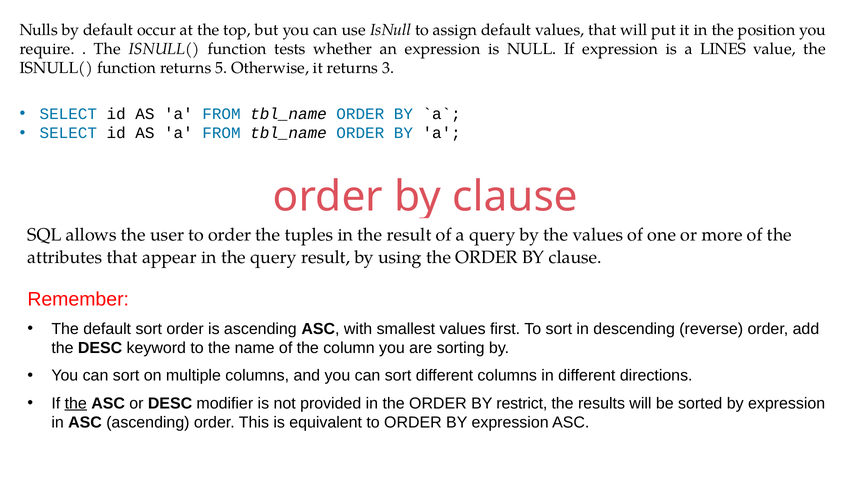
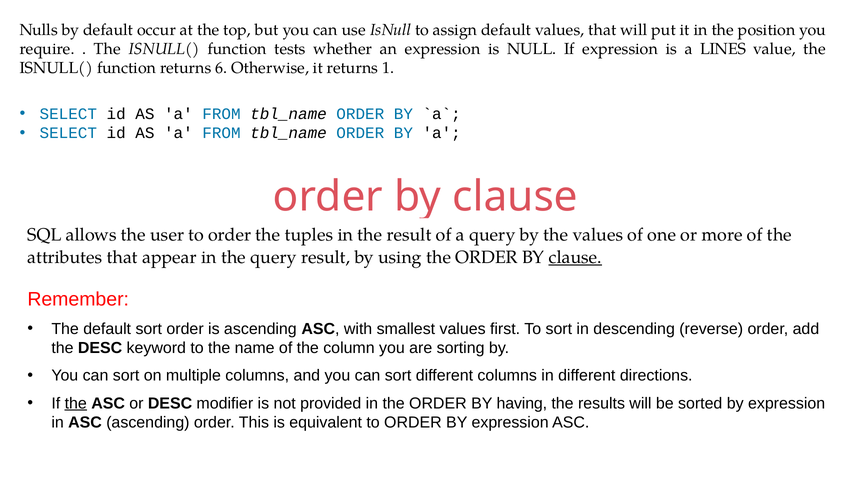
5: 5 -> 6 (221, 68)
3: 3 -> 1 (388, 68)
clause underline: none -> present (575, 257)
restrict: restrict -> having (522, 403)
